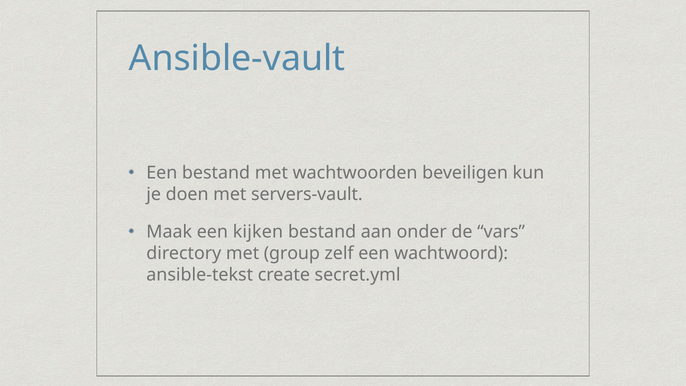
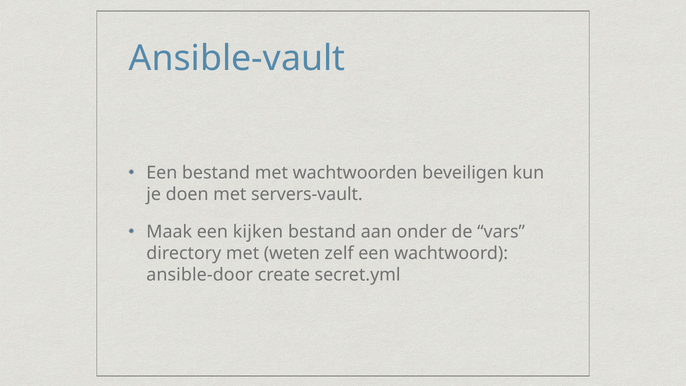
group: group -> weten (292, 253)
ansible-tekst: ansible-tekst -> ansible-door (200, 275)
